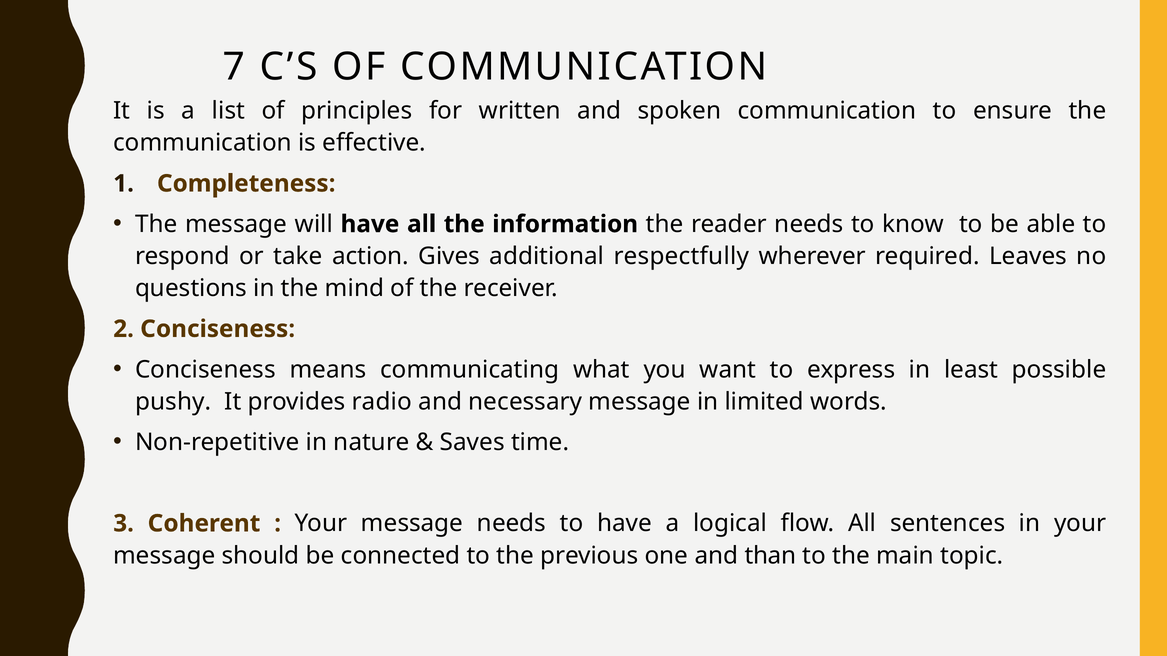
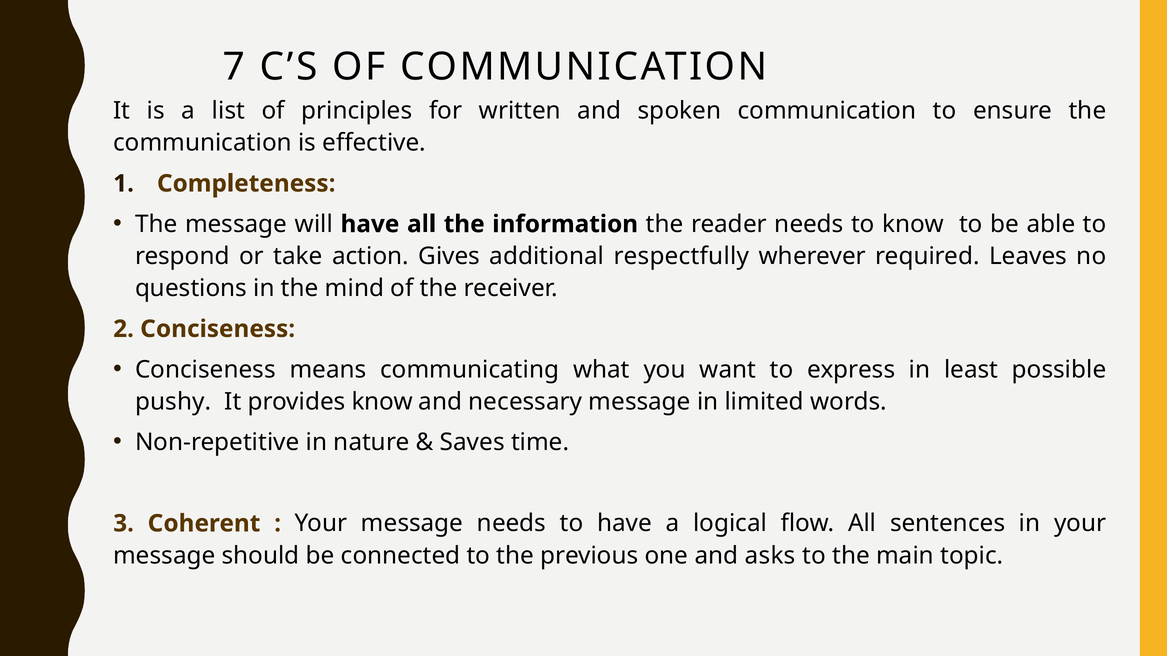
provides radio: radio -> know (382, 402)
than: than -> asks (770, 556)
